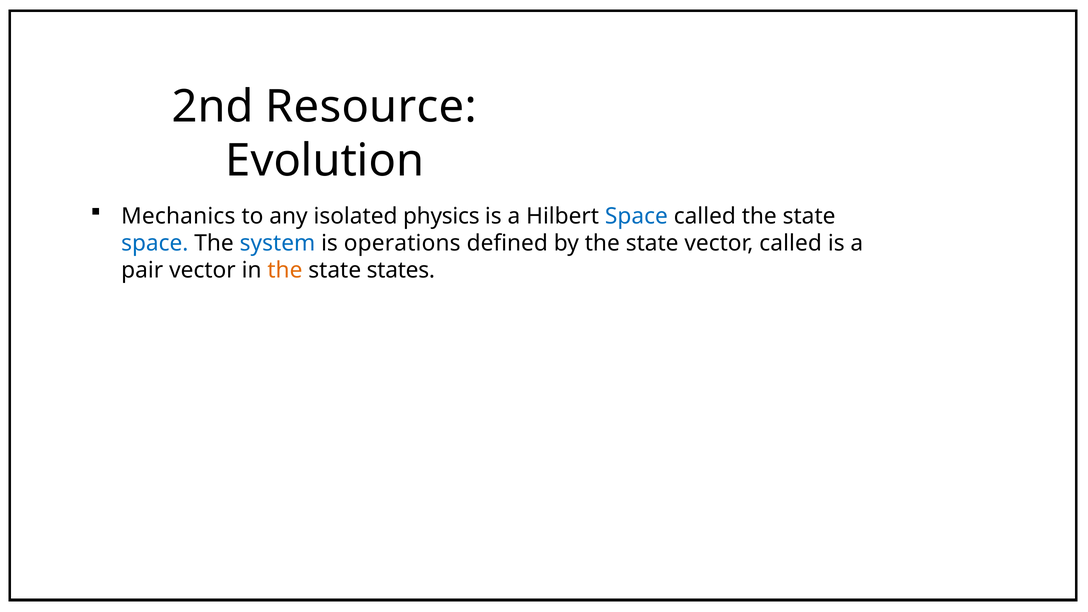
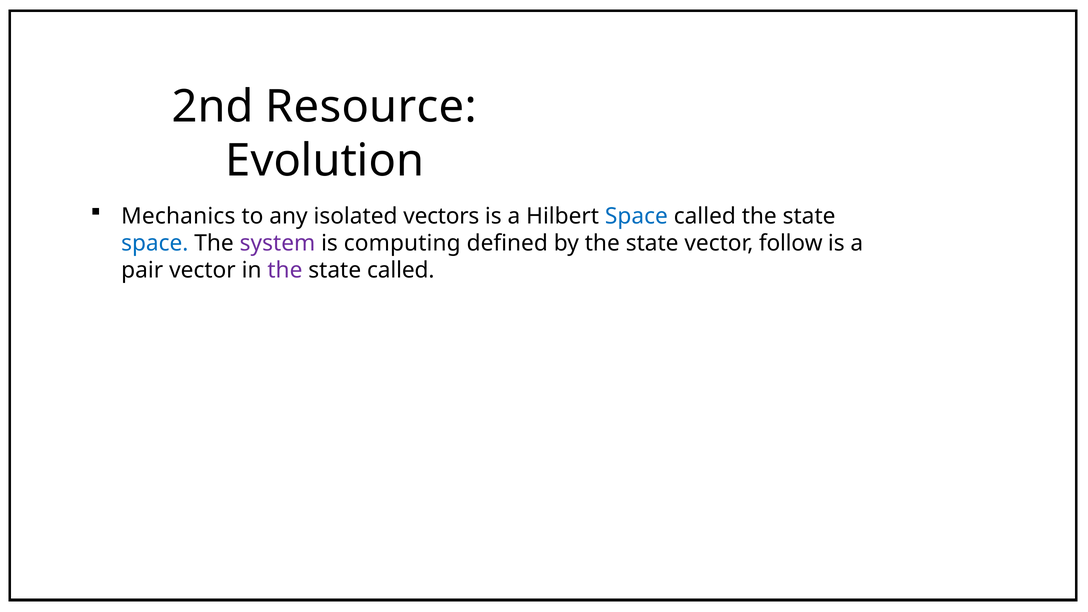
physics: physics -> vectors (441, 216)
system colour: blue -> purple (277, 243)
operations: operations -> computing (402, 243)
vector called: called -> follow (791, 243)
the colour: orange -> purple (285, 270)
state states: states -> called (401, 270)
